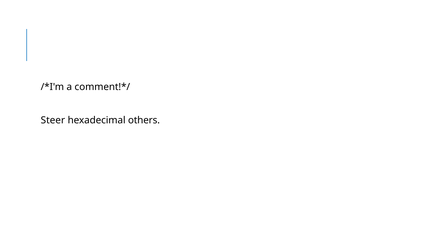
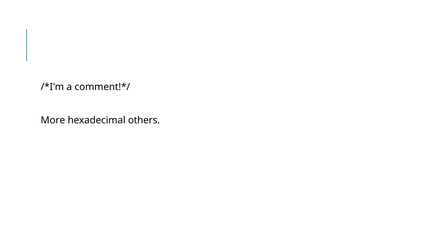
Steer: Steer -> More (53, 120)
